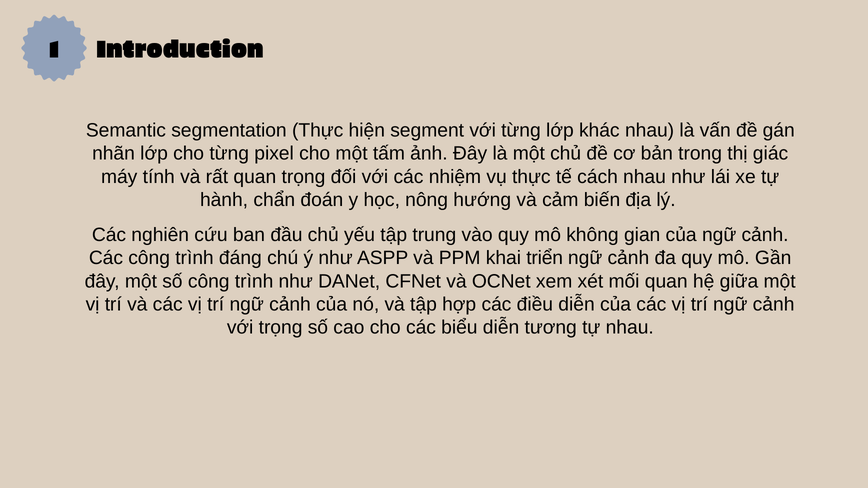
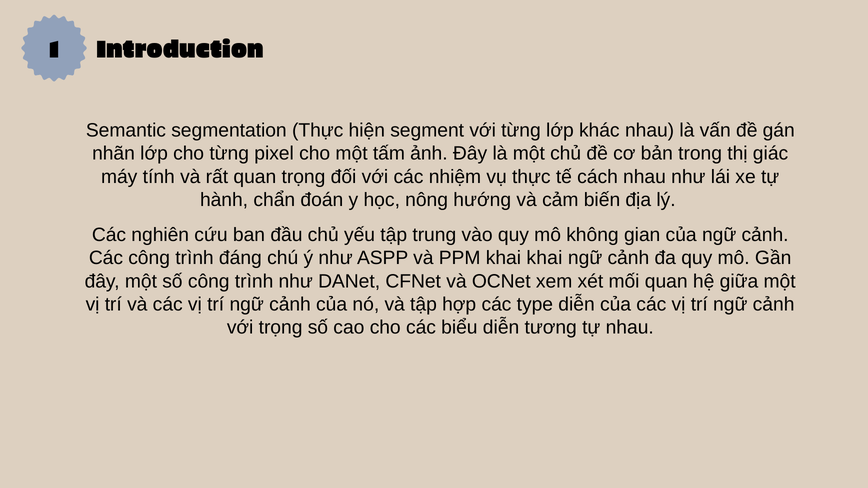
khai triển: triển -> khai (544, 258)
điều: điều -> type (535, 305)
